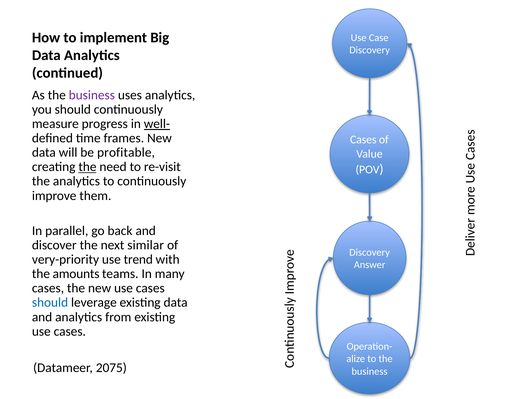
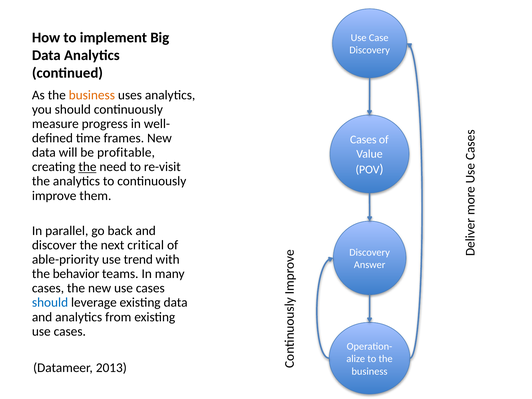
business colour: purple -> orange (92, 95)
well- underline: present -> none (157, 124)
similar: similar -> critical (146, 245)
very-priority: very-priority -> able-priority (65, 259)
amounts: amounts -> behavior (76, 274)
2075: 2075 -> 2013 (111, 368)
